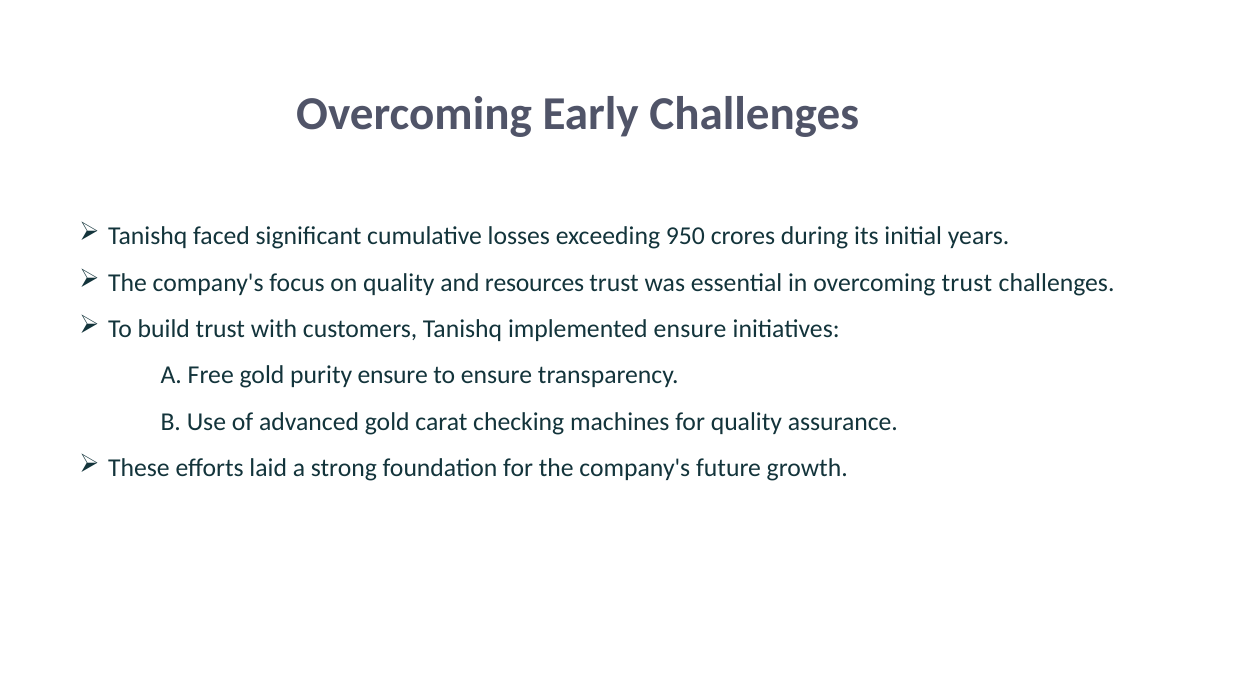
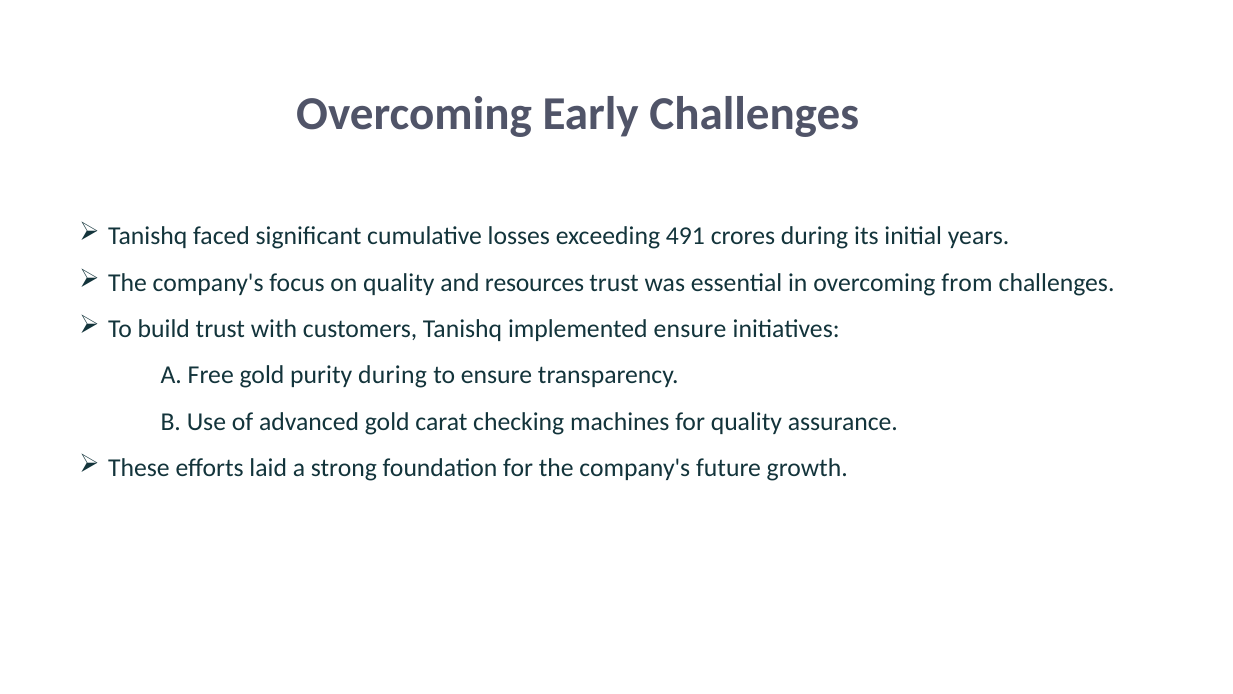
950: 950 -> 491 (685, 236)
overcoming trust: trust -> from (967, 283)
purity ensure: ensure -> during (393, 375)
